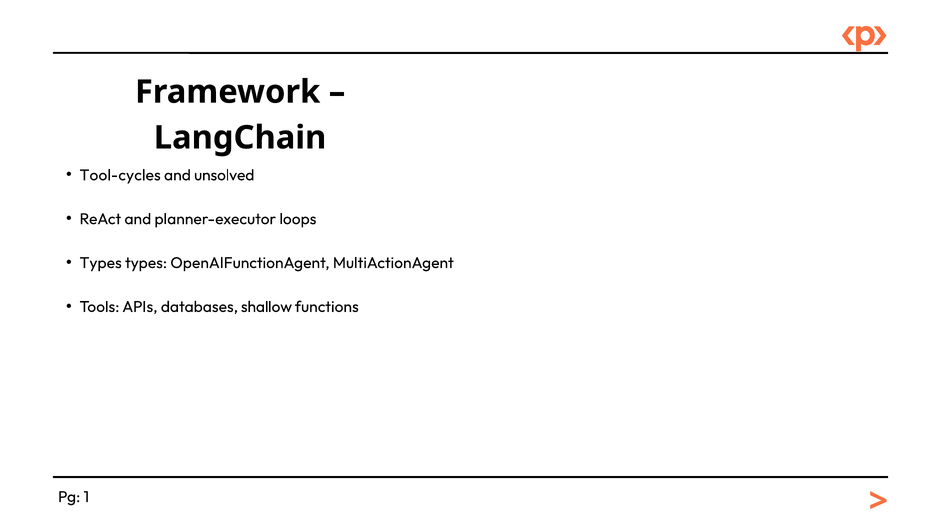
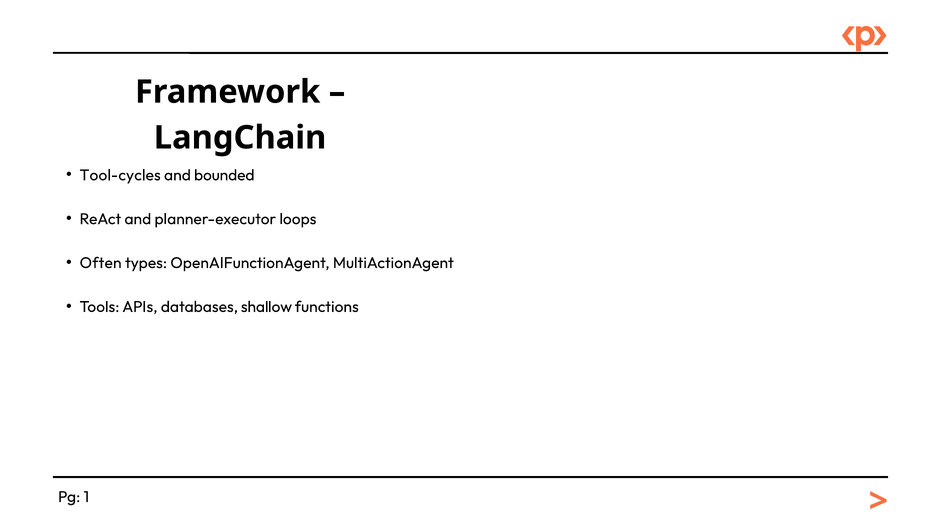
unsolved: unsolved -> bounded (224, 175)
Types: Types -> Often (101, 263)
